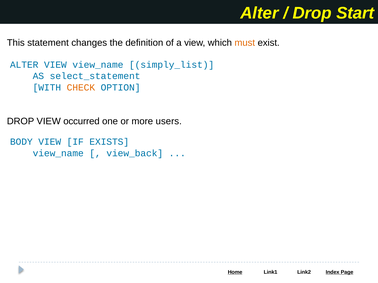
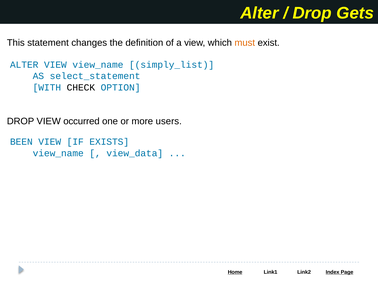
Start: Start -> Gets (355, 13)
CHECK colour: orange -> black (81, 88)
BODY: BODY -> BEEN (21, 142)
view_back: view_back -> view_data (135, 153)
